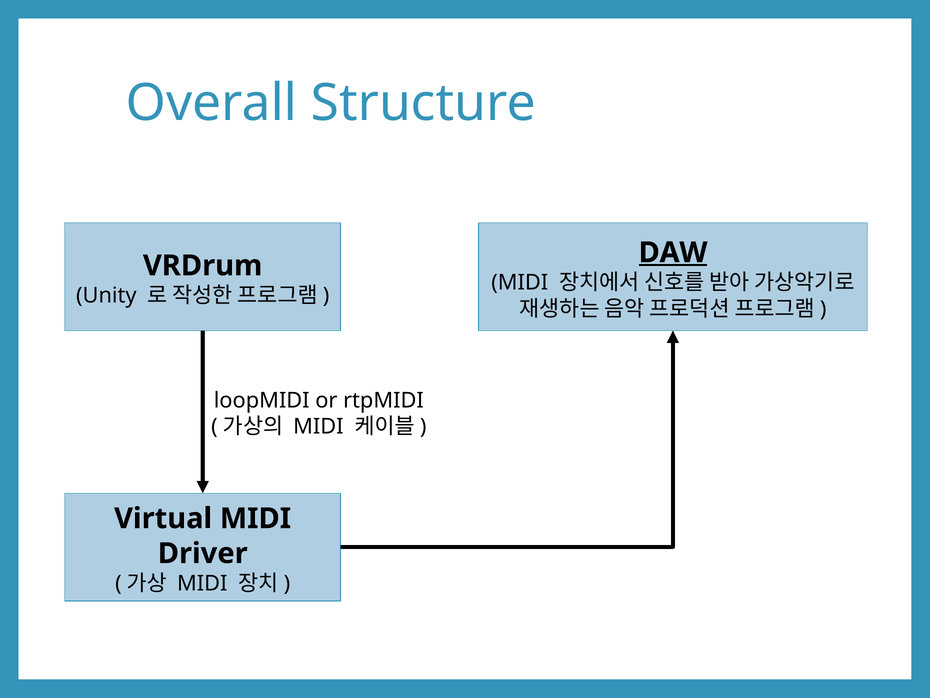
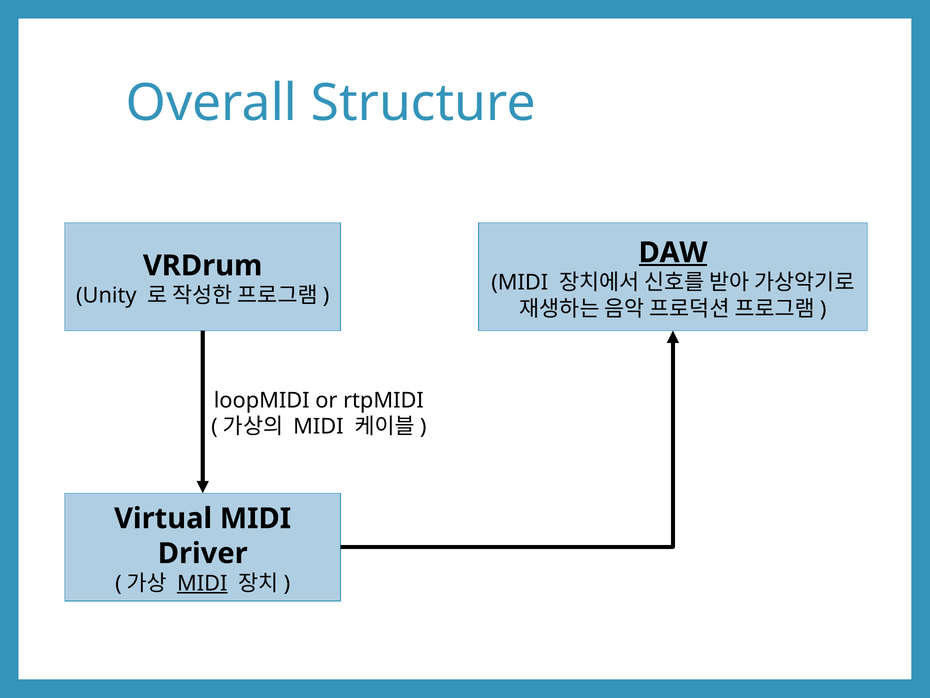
MIDI underline: none -> present (202, 583)
